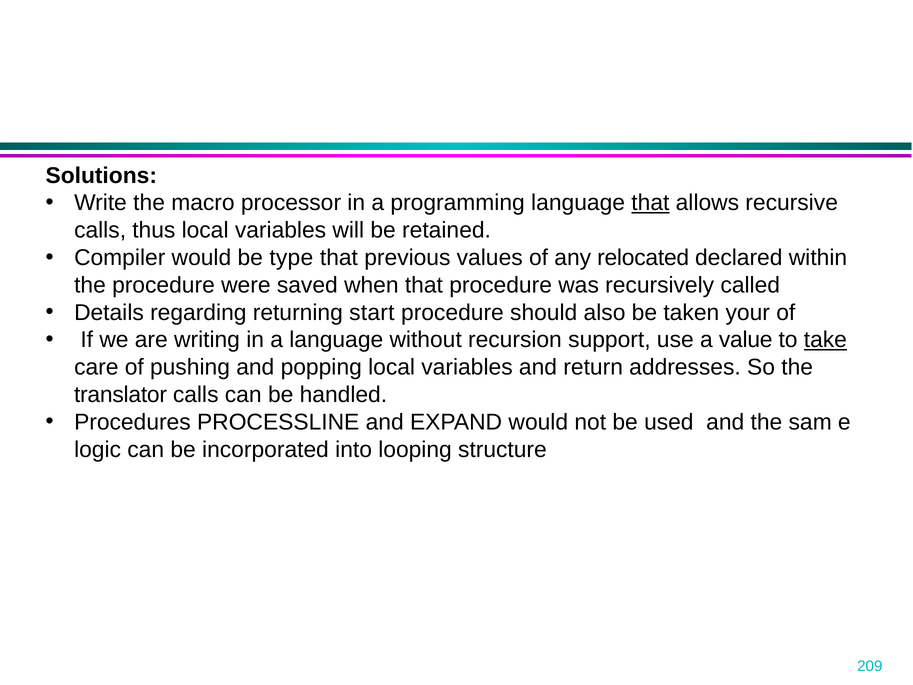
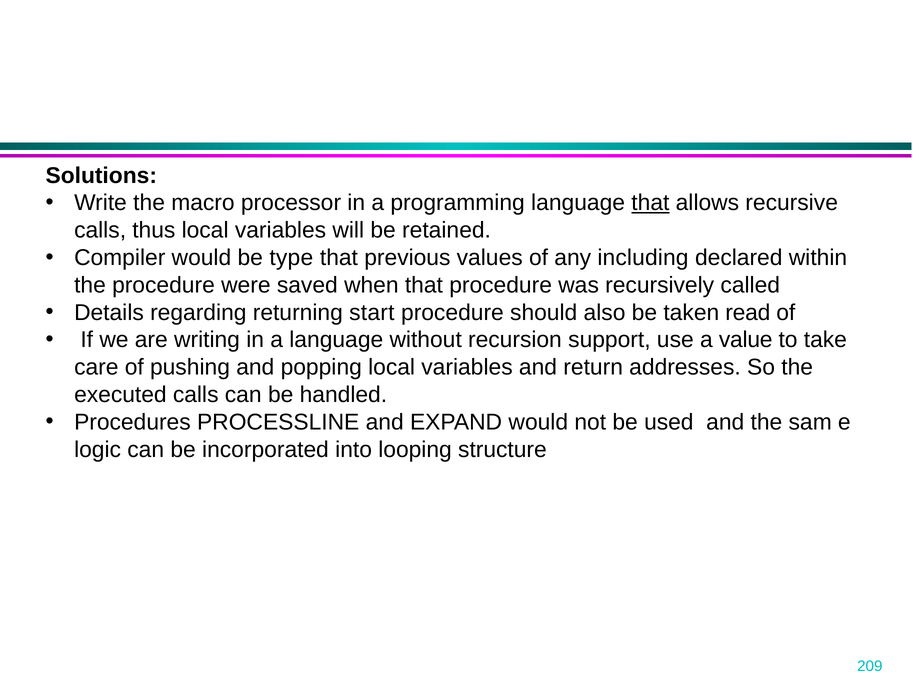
relocated: relocated -> including (643, 258)
your: your -> read (748, 312)
take underline: present -> none (825, 340)
translator: translator -> executed (120, 395)
